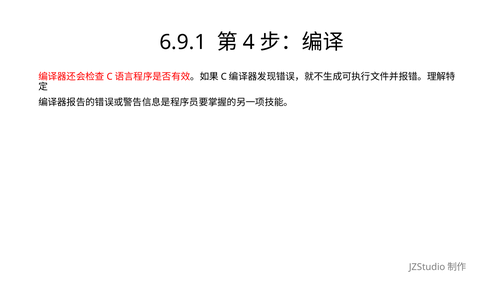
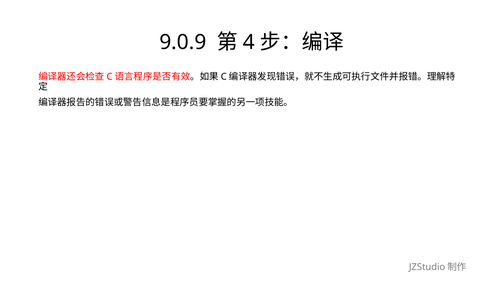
6.9.1: 6.9.1 -> 9.0.9 (183, 42)
